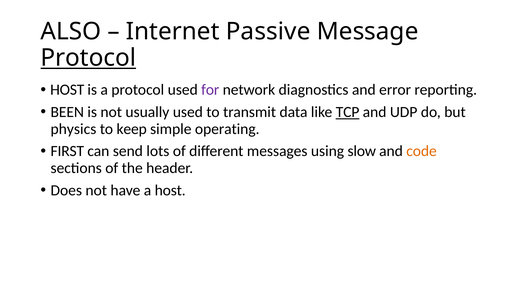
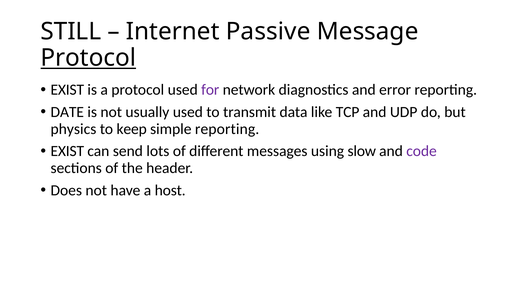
ALSO: ALSO -> STILL (71, 32)
HOST: HOST -> EXIST (67, 90)
BEEN: BEEN -> DATE (67, 112)
TCP underline: present -> none (348, 112)
simple operating: operating -> reporting (227, 129)
FIRST: FIRST -> EXIST (67, 151)
code colour: orange -> purple (422, 151)
